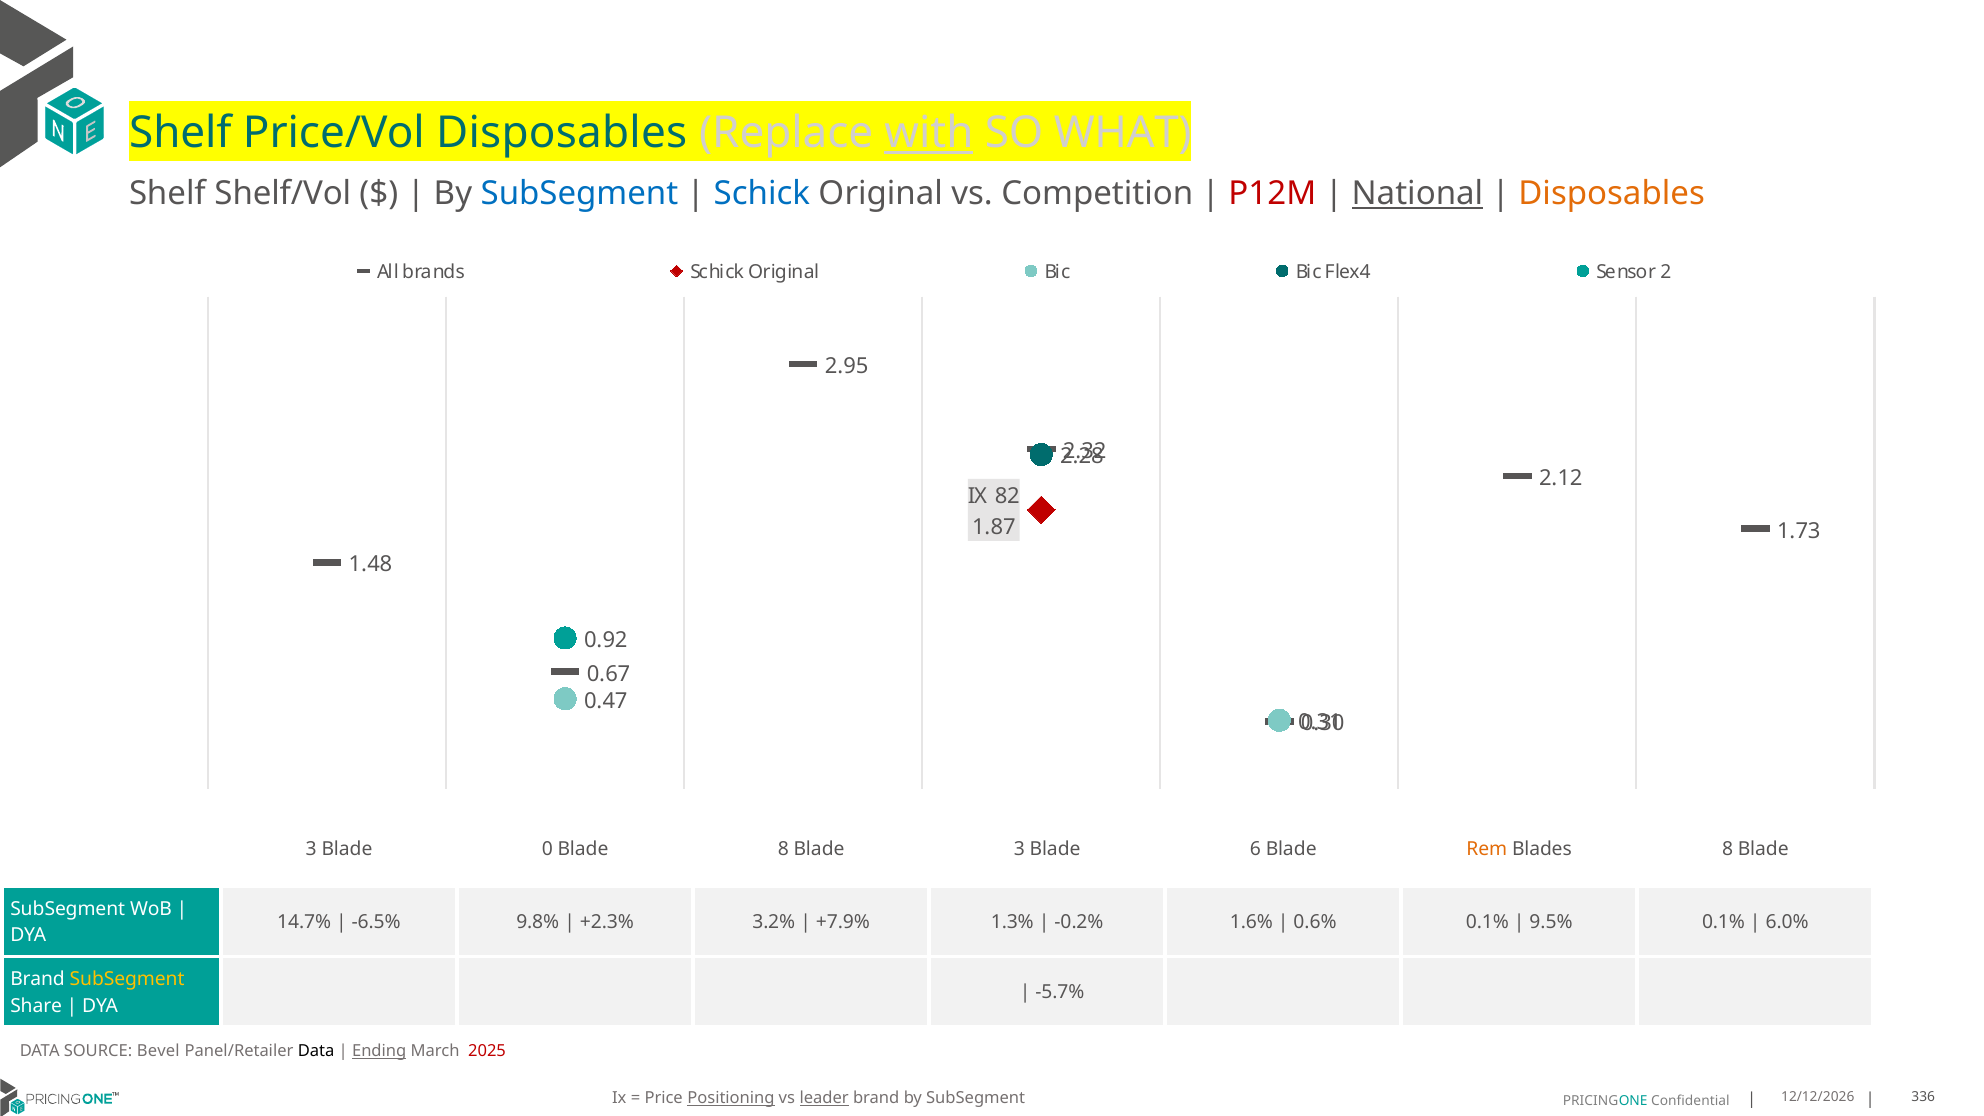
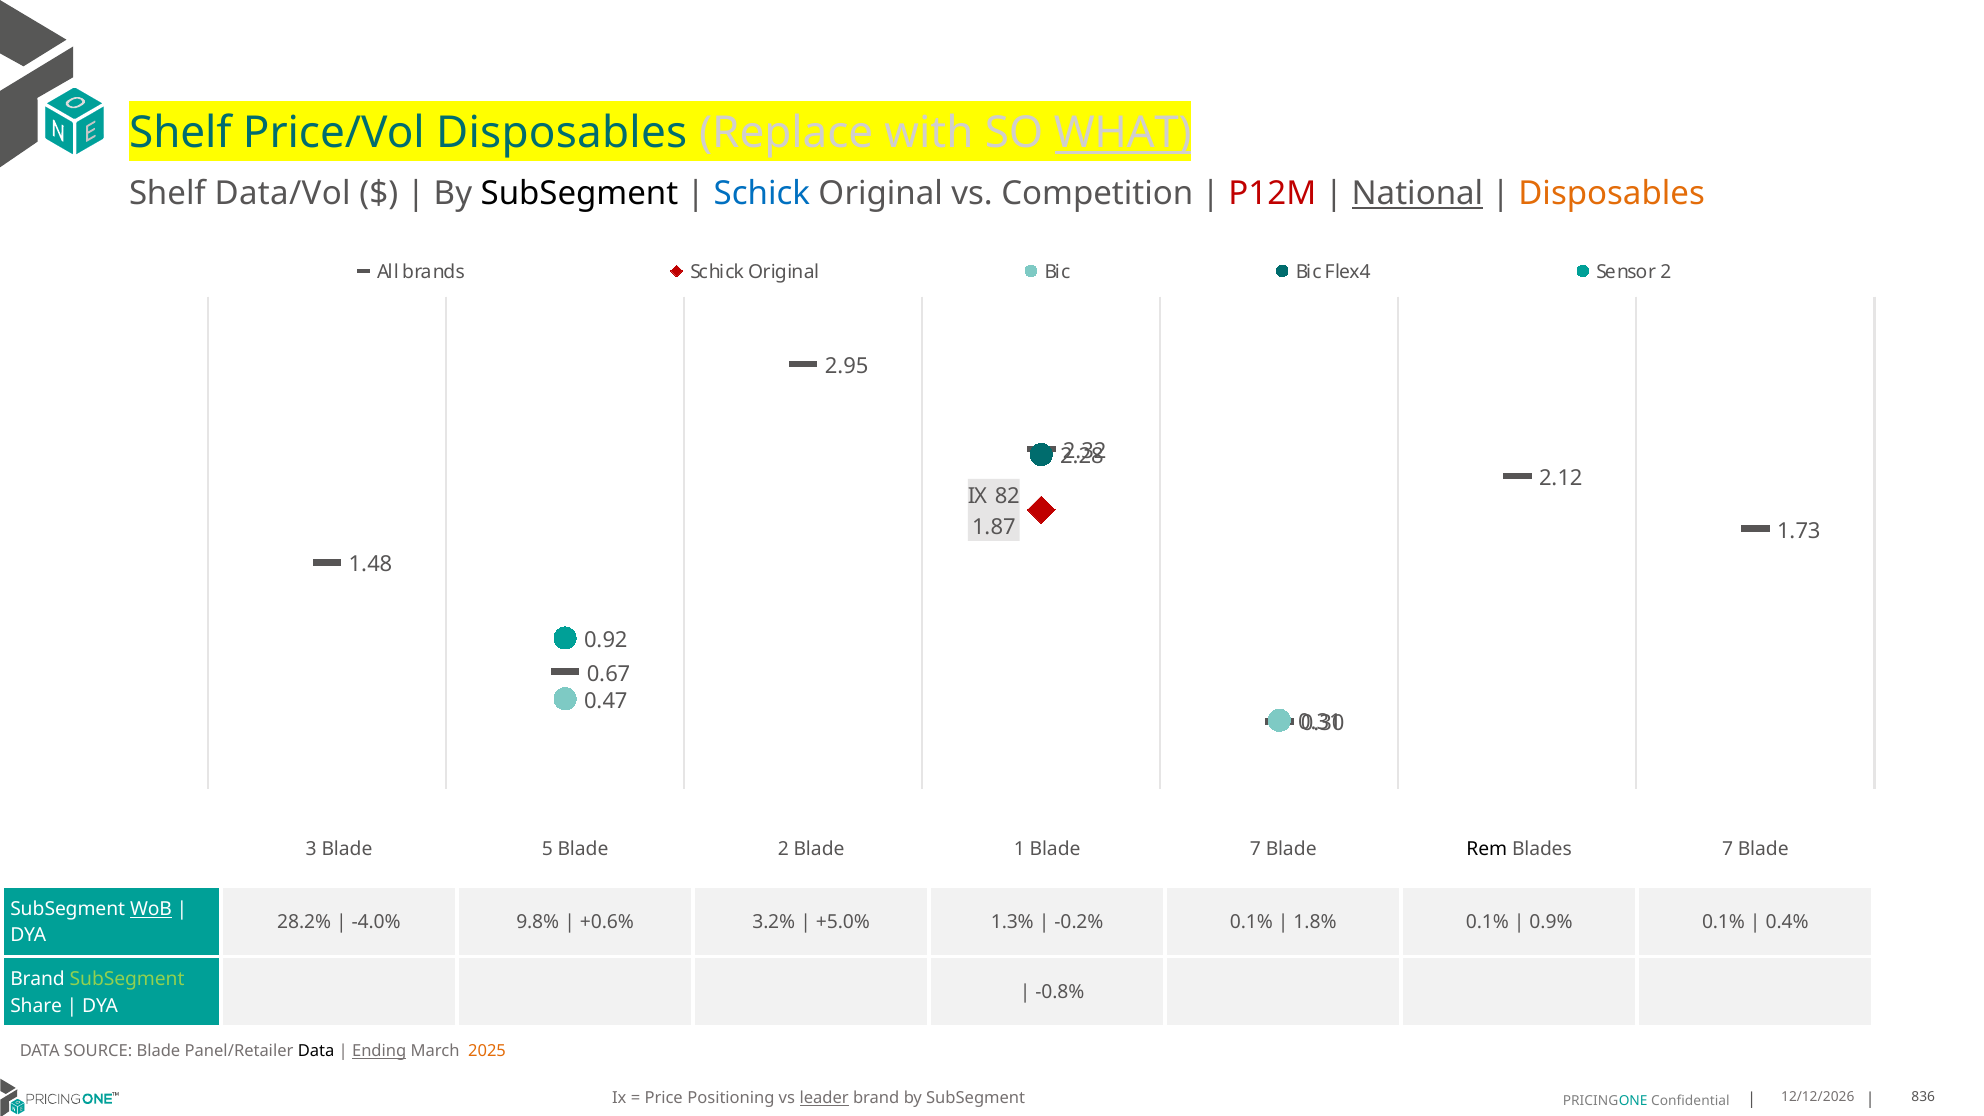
with underline: present -> none (929, 133)
WHAT underline: none -> present (1123, 133)
Shelf/Vol: Shelf/Vol -> Data/Vol (283, 193)
SubSegment colour: blue -> black (579, 193)
0: 0 -> 5 (547, 849)
Blade 8: 8 -> 2 (783, 849)
Blade 3: 3 -> 1 (1019, 849)
Blade 6: 6 -> 7 (1255, 849)
Rem colour: orange -> black (1487, 849)
Blades 8: 8 -> 7 (1728, 849)
WoB underline: none -> present (151, 909)
14.7%: 14.7% -> 28.2% (304, 922)
-6.5%: -6.5% -> -4.0% (376, 922)
+2.3%: +2.3% -> +0.6% (607, 922)
+7.9%: +7.9% -> +5.0% (843, 922)
-0.2% 1.6%: 1.6% -> 0.1% (1251, 922)
0.6%: 0.6% -> 1.8% (1315, 922)
9.5%: 9.5% -> 0.9% (1551, 922)
6.0%: 6.0% -> 0.4% (1787, 922)
SubSegment colour: yellow -> light green (127, 980)
-5.7%: -5.7% -> -0.8% (1060, 993)
SOURCE Bevel: Bevel -> Blade (158, 1051)
2025 colour: red -> orange (487, 1051)
Positioning underline: present -> none (731, 1099)
336: 336 -> 836 (1923, 1097)
